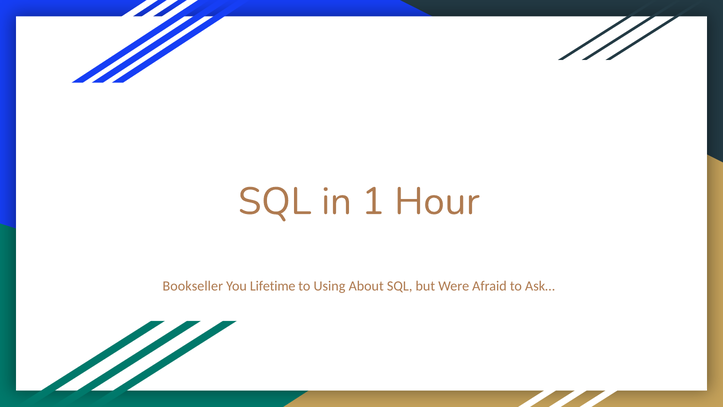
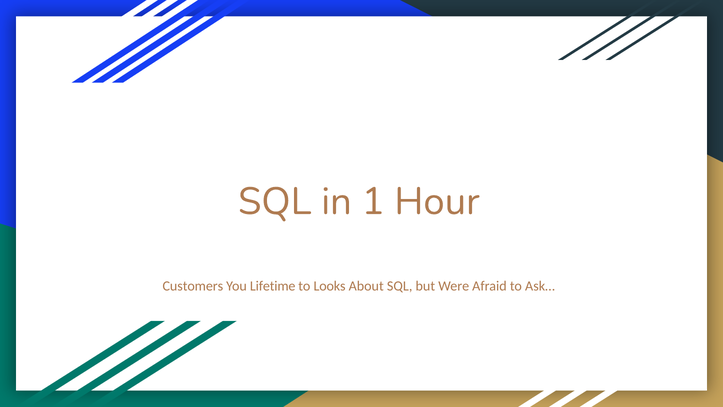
Bookseller: Bookseller -> Customers (193, 286)
Using: Using -> Looks (330, 286)
